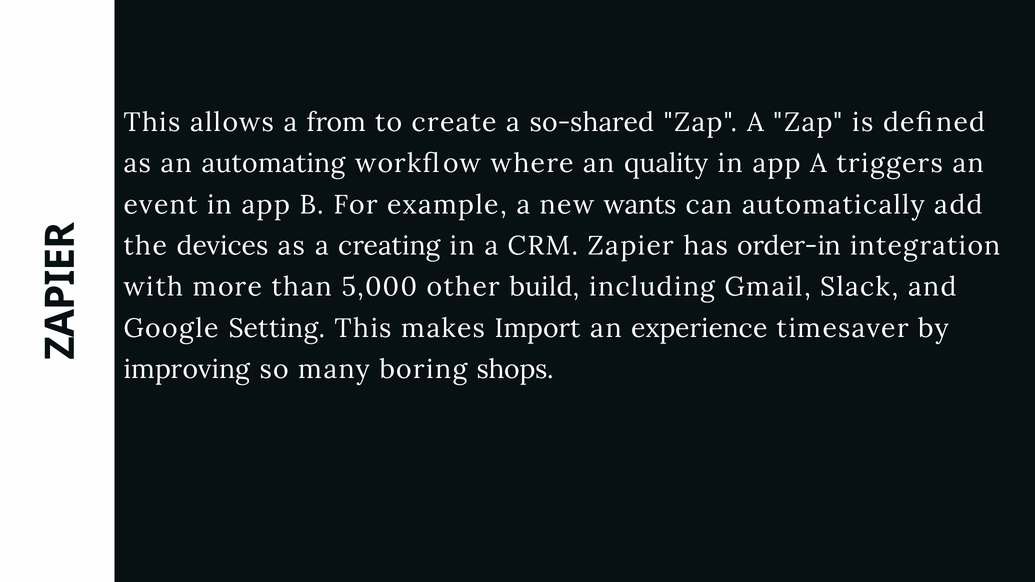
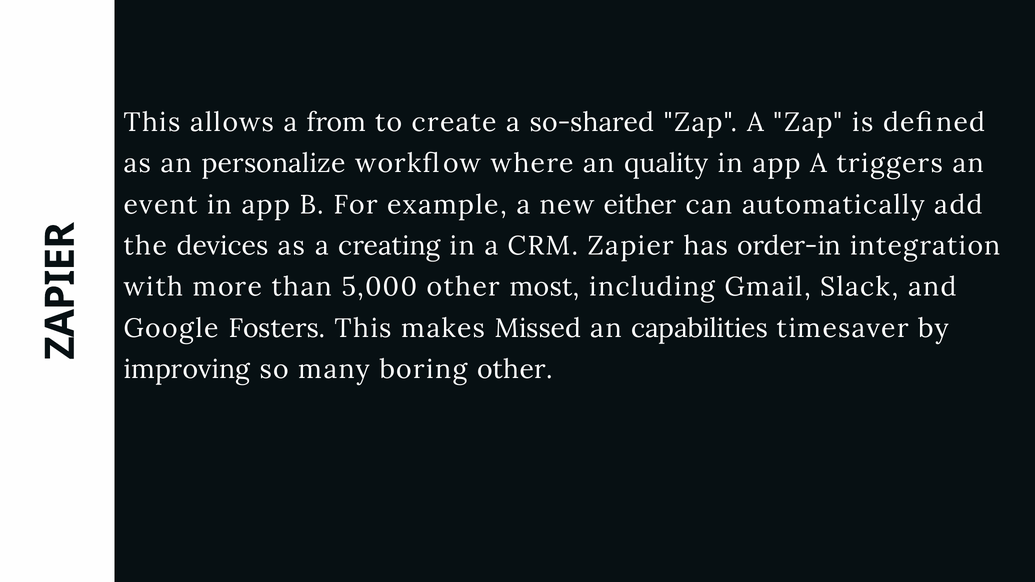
automating: automating -> personalize (274, 164)
wants: wants -> either (640, 205)
build: build -> most (545, 287)
Setting: Setting -> Fosters (277, 328)
Import: Import -> Missed (538, 328)
experience: experience -> capabilities (699, 328)
boring shops: shops -> other (515, 370)
